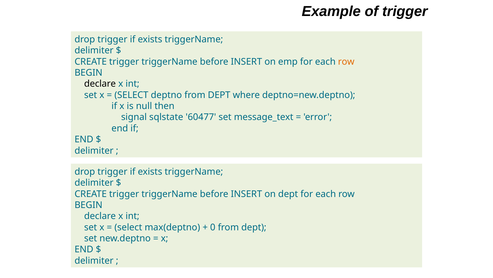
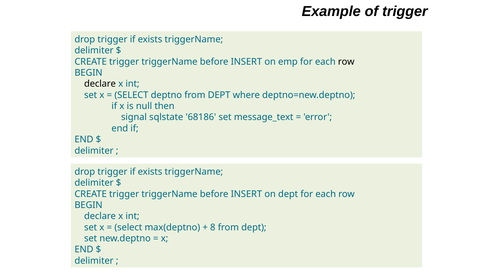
row colour: orange -> black (346, 62)
60477: 60477 -> 68186 (201, 117)
0: 0 -> 8 (213, 227)
